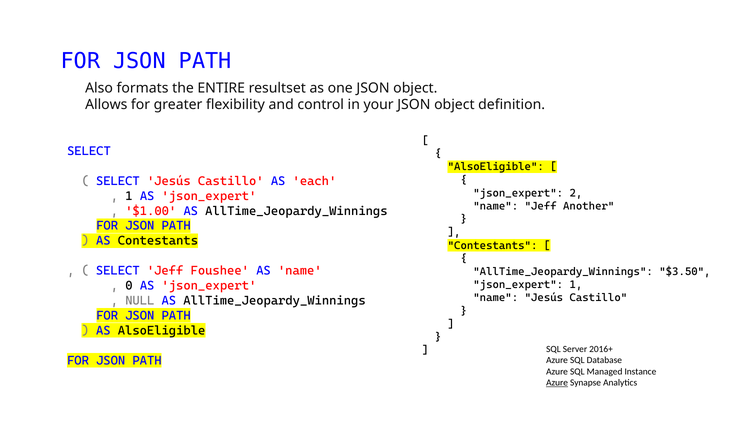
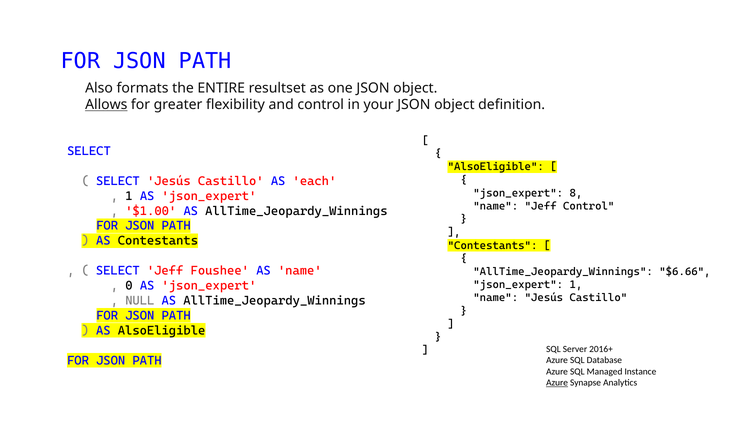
Allows underline: none -> present (106, 105)
2: 2 -> 8 (576, 193)
Jeff Another: Another -> Control (589, 206)
$3.50: $3.50 -> $6.66 (685, 272)
